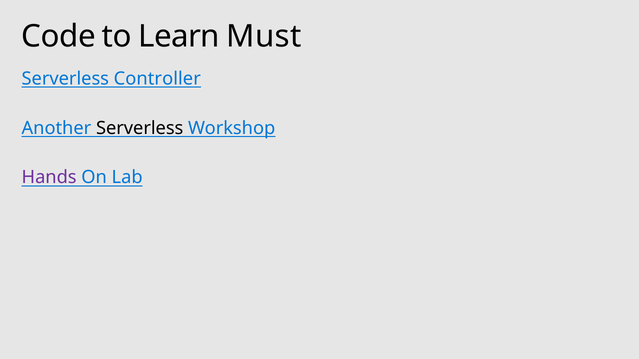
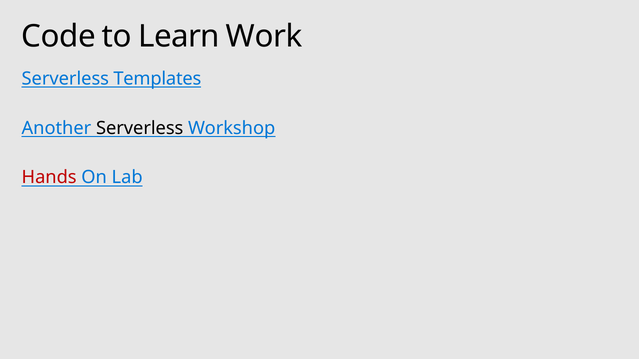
Must: Must -> Work (264, 37)
Controller: Controller -> Templates (157, 79)
Hands colour: purple -> red (49, 178)
